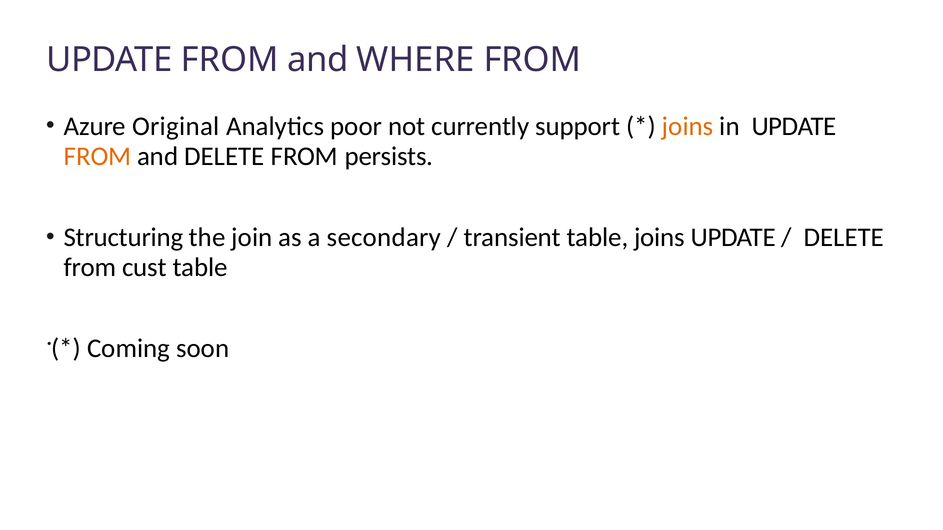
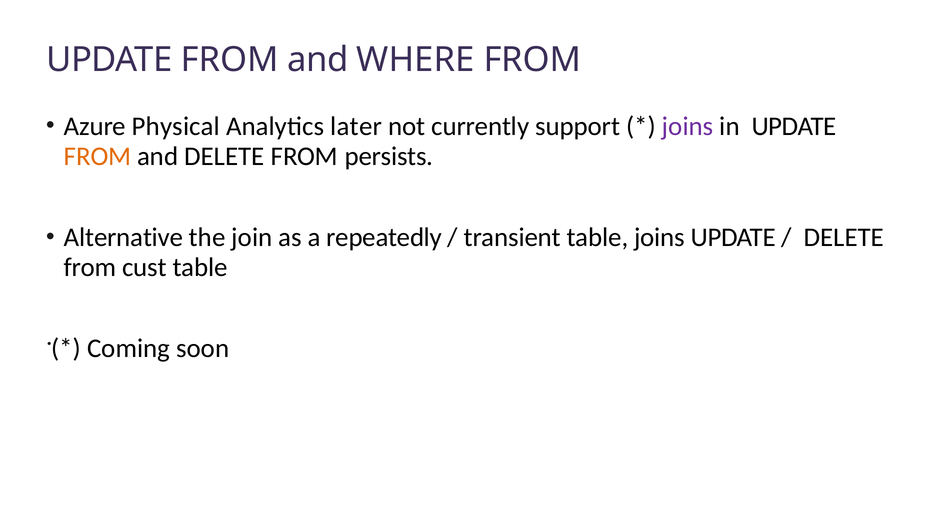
Original: Original -> Physical (176, 127)
poor: poor -> later (356, 127)
joins colour: orange -> purple (688, 127)
Structuring: Structuring -> Alternative (124, 238)
secondary: secondary -> repeatedly (384, 238)
